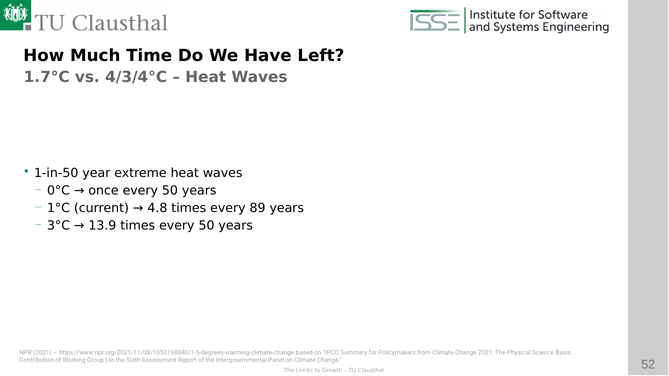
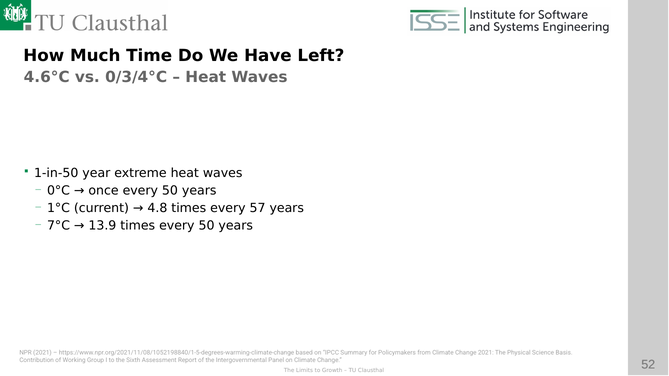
1.7°C: 1.7°C -> 4.6°C (47, 77)
4/3/4°C: 4/3/4°C -> 0/3/4°C (136, 77)
89: 89 -> 57 (258, 208)
3°C: 3°C -> 7°C (59, 226)
